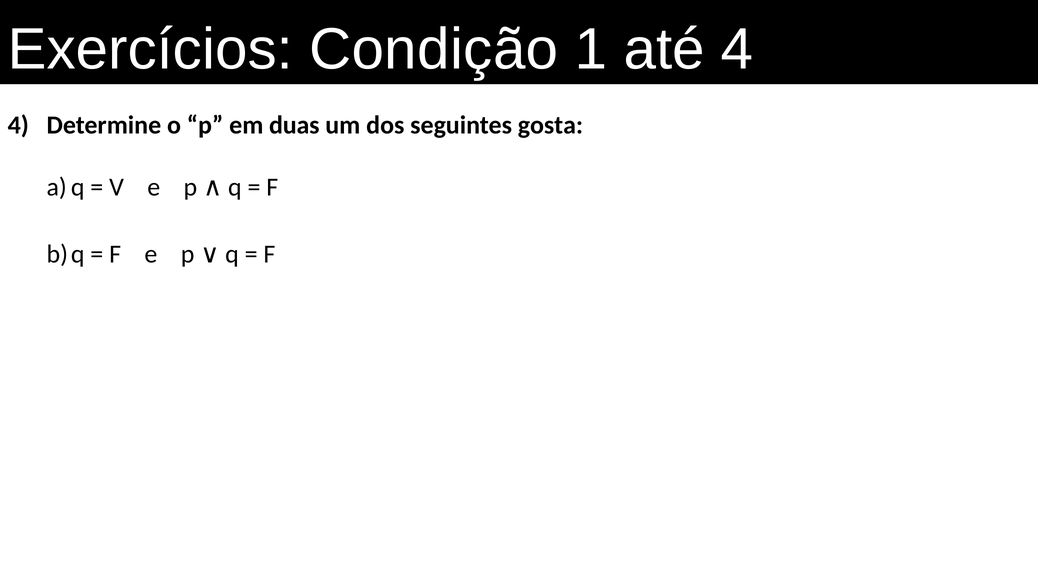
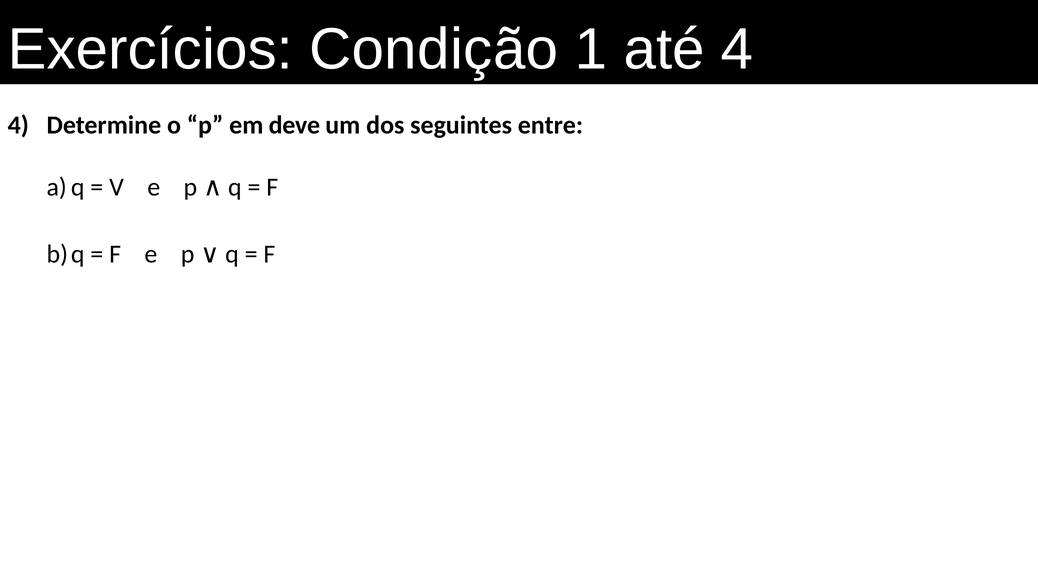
duas: duas -> deve (294, 125)
gosta: gosta -> entre (550, 125)
